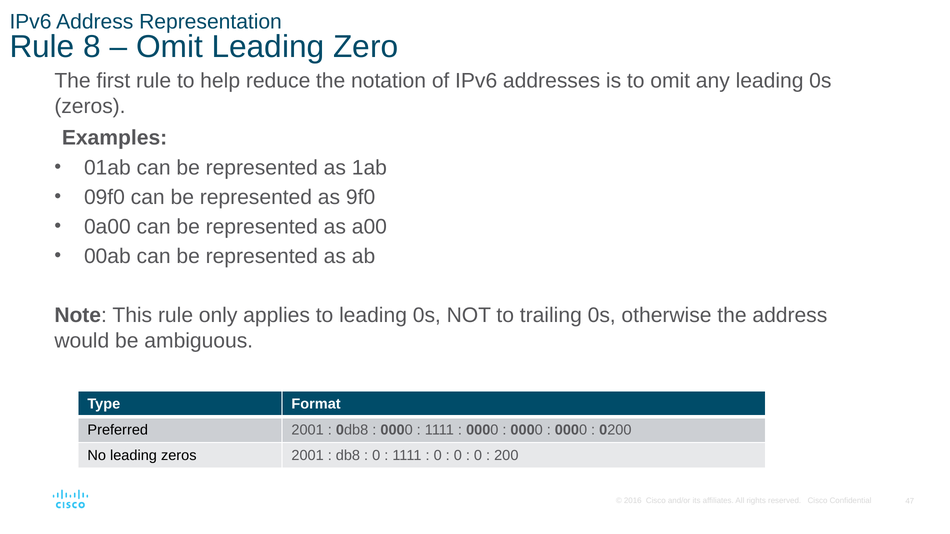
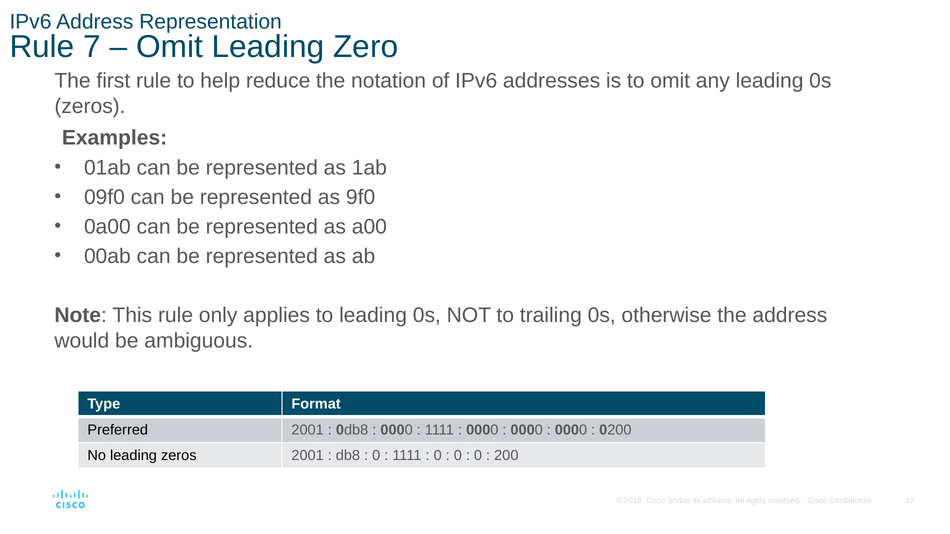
8: 8 -> 7 (92, 47)
